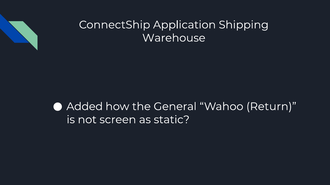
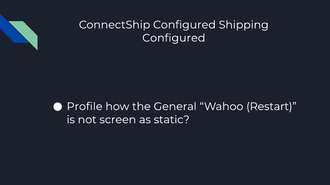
ConnectShip Application: Application -> Configured (184, 25)
Warehouse: Warehouse -> Configured (174, 38)
Added: Added -> Profile (85, 107)
Return: Return -> Restart (271, 107)
